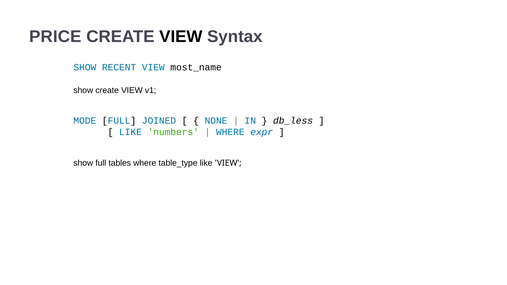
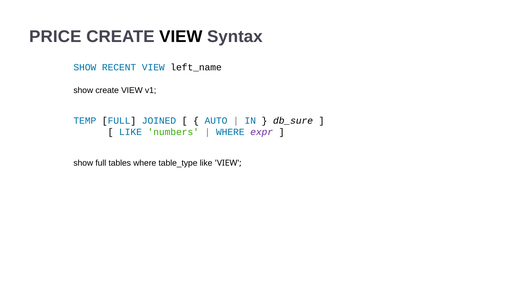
most_name: most_name -> left_name (196, 68)
MODE: MODE -> TEMP (85, 121)
NONE: NONE -> AUTO (216, 121)
db_less: db_less -> db_sure (293, 121)
expr colour: blue -> purple (262, 132)
